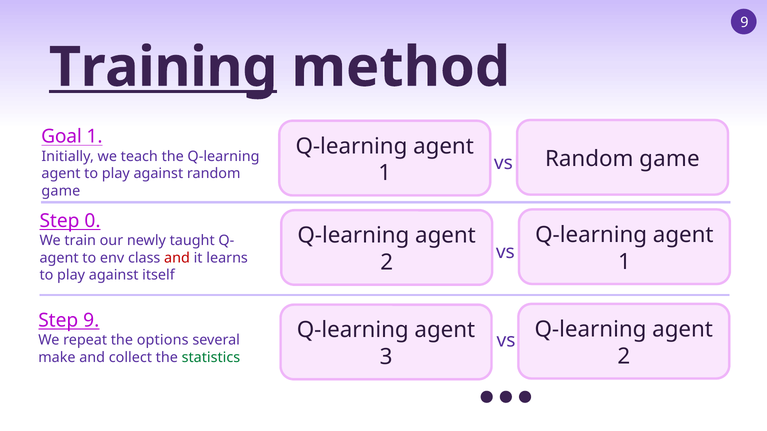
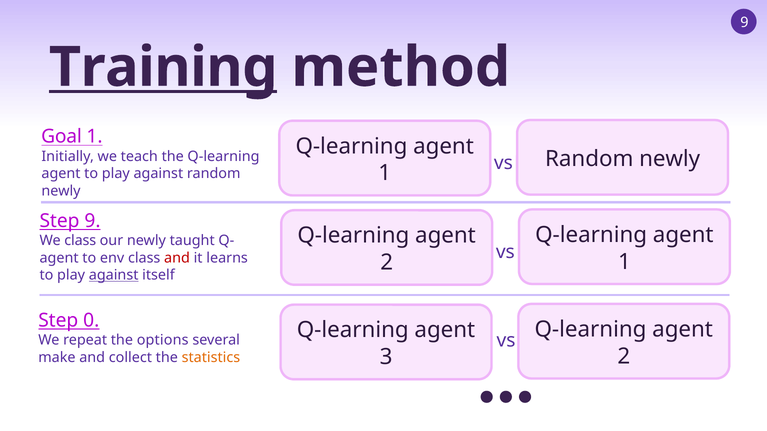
game: game -> newly (670, 159)
game: game -> newly (61, 191)
Step 0: 0 -> 9 (93, 221)
We train: train -> class (80, 241)
against underline: none -> present (114, 275)
Step 9: 9 -> 0 (91, 321)
statistics colour: green -> orange (211, 358)
